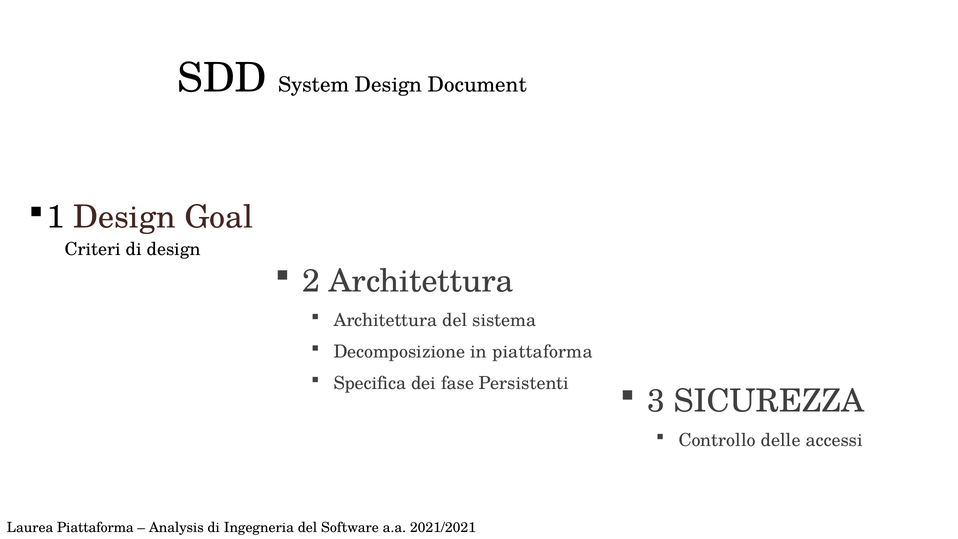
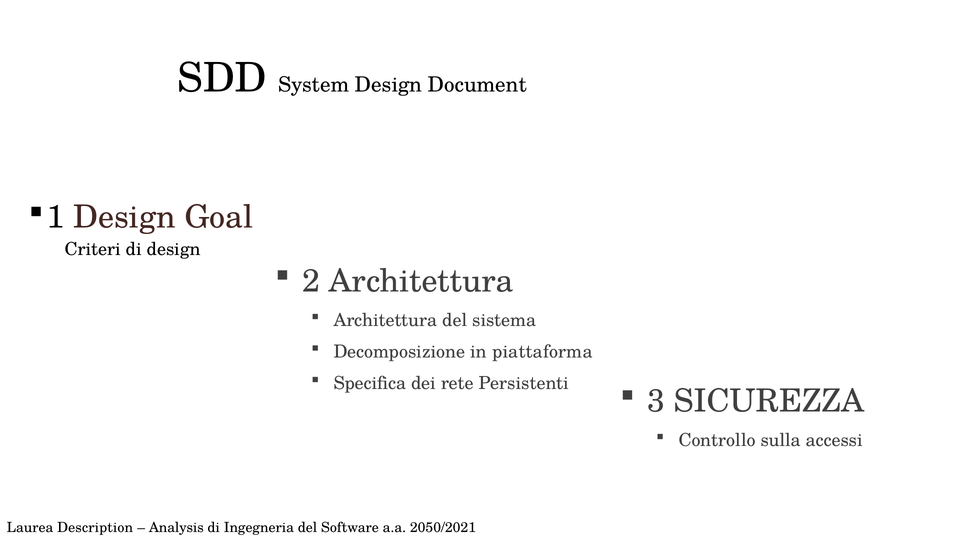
fase: fase -> rete (457, 383)
delle: delle -> sulla (781, 440)
Laurea Piattaforma: Piattaforma -> Description (95, 528)
2021/2021: 2021/2021 -> 2050/2021 (443, 528)
